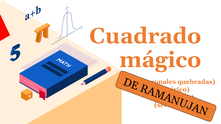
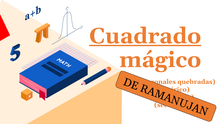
Cuadrado underline: none -> present (145, 36)
